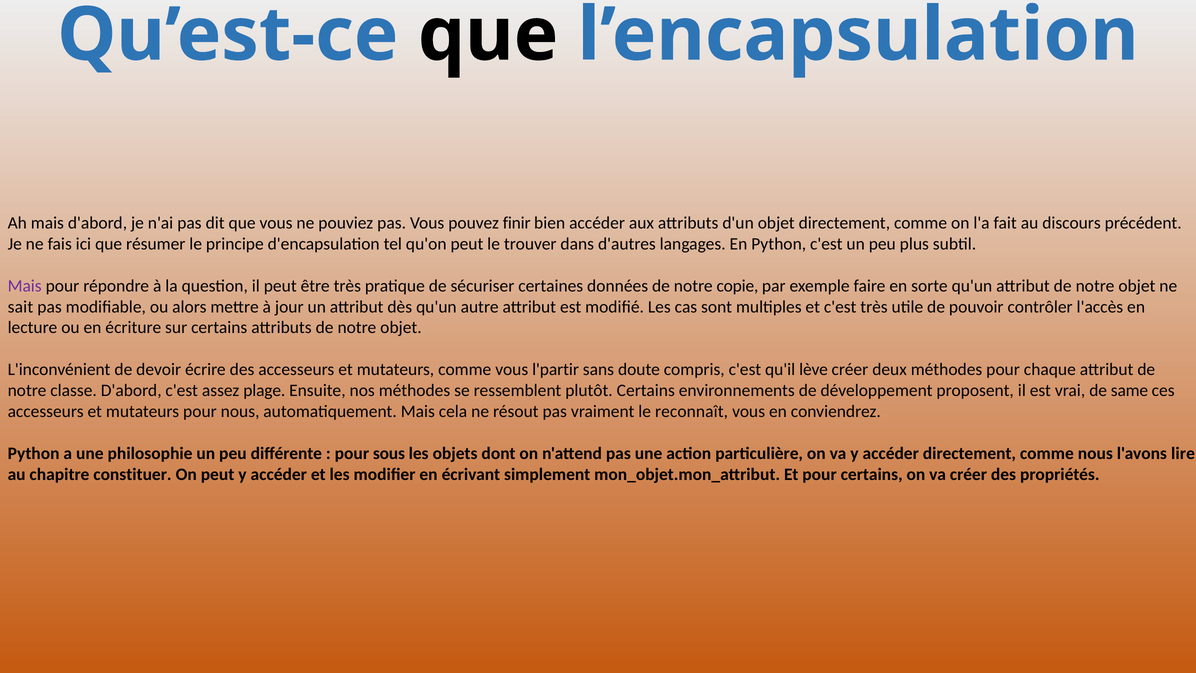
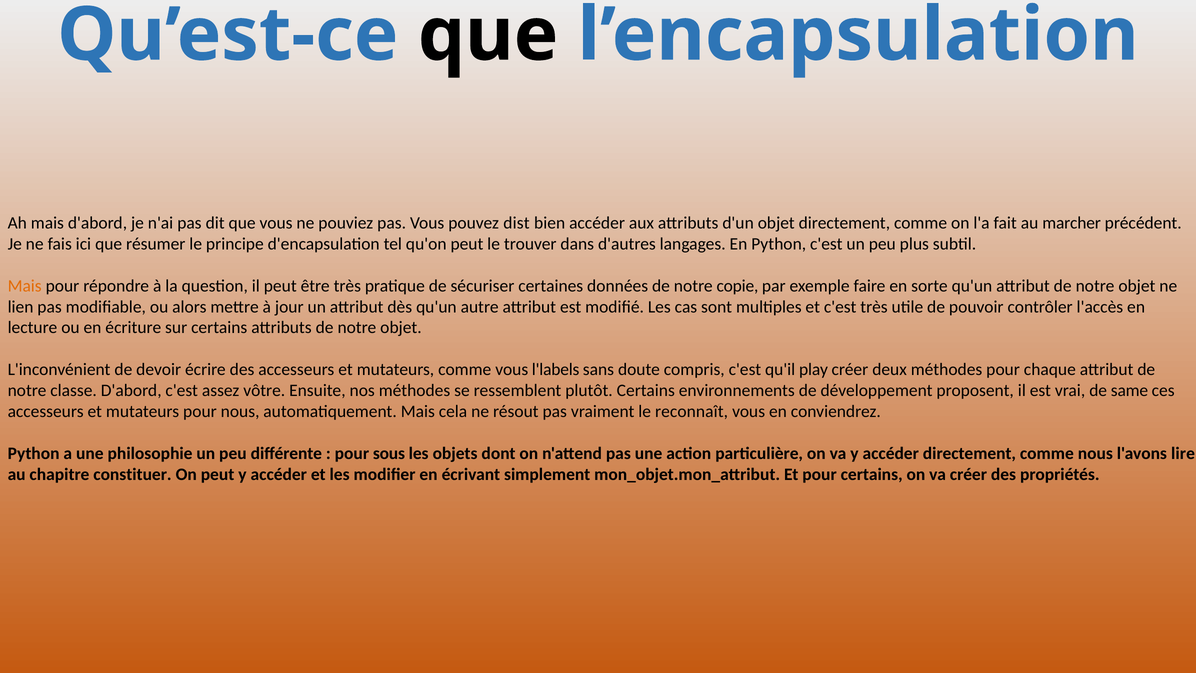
finir: finir -> dist (517, 223)
discours: discours -> marcher (1072, 223)
Mais colour: purple -> orange (25, 286)
sait: sait -> lien (21, 307)
l'partir: l'partir -> l'labels (556, 369)
lève: lève -> play (814, 369)
plage: plage -> vôtre (264, 390)
